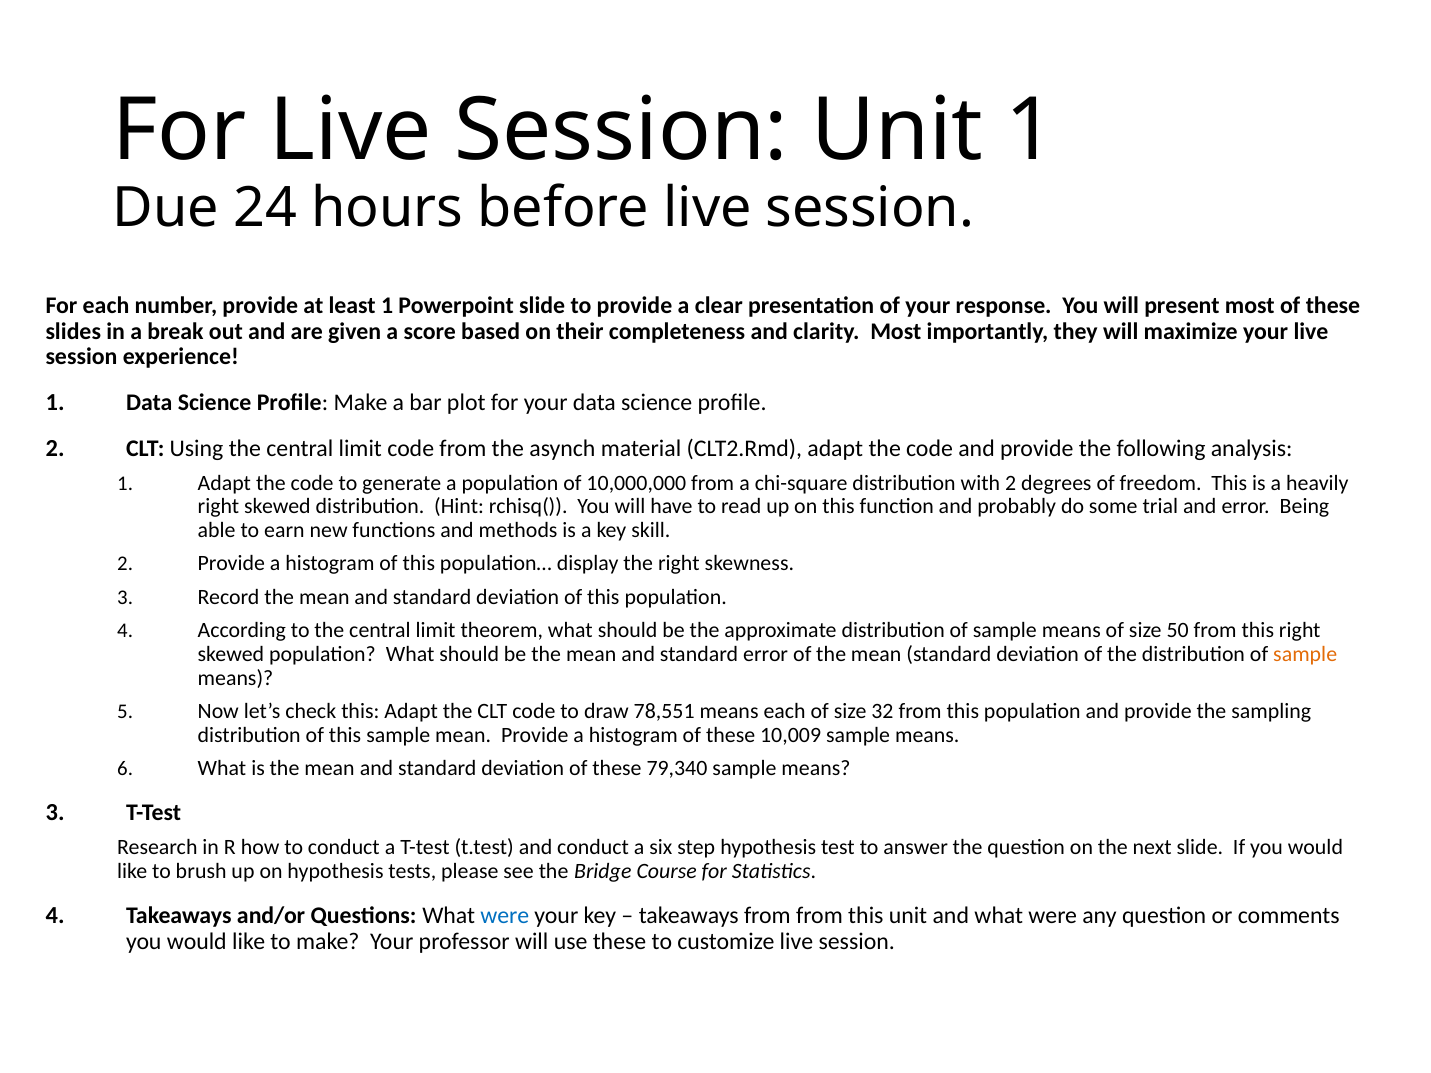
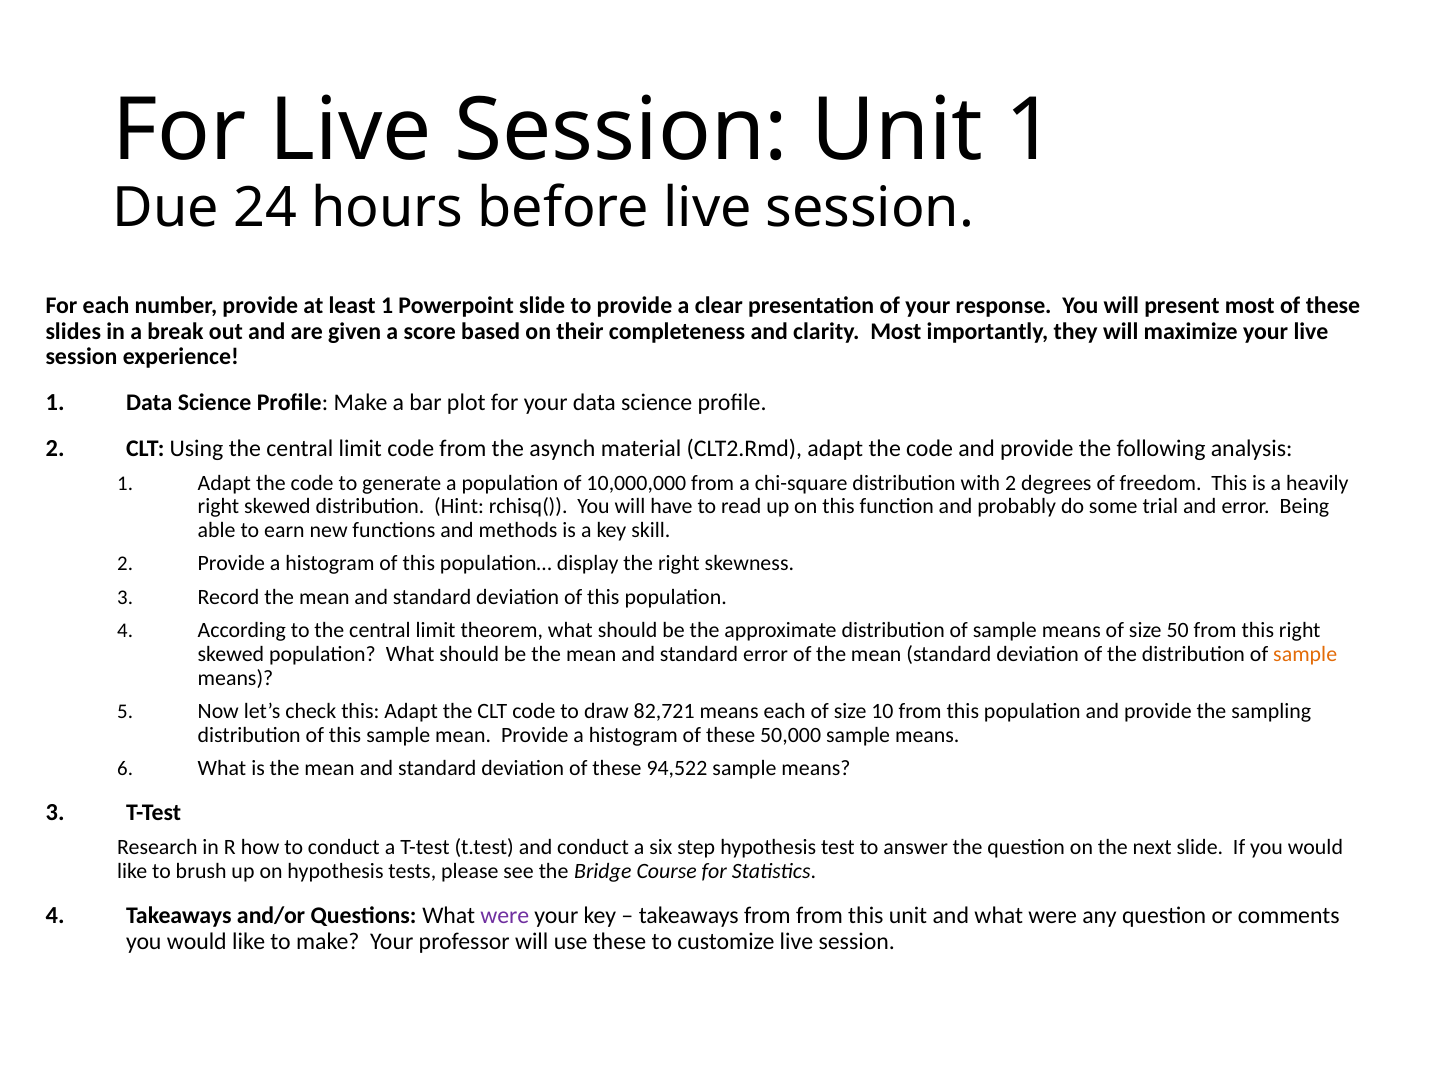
78,551: 78,551 -> 82,721 (664, 711)
32: 32 -> 10 (883, 711)
10,009: 10,009 -> 50,000 (791, 735)
79,340: 79,340 -> 94,522 (677, 769)
were colour: blue -> purple (505, 916)
